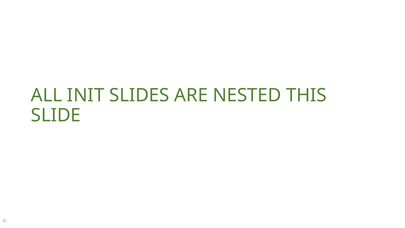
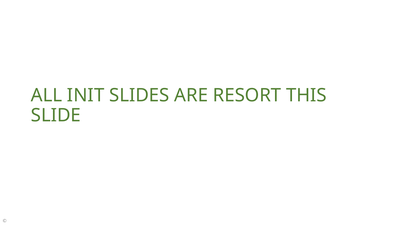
NESTED: NESTED -> RESORT (247, 95)
